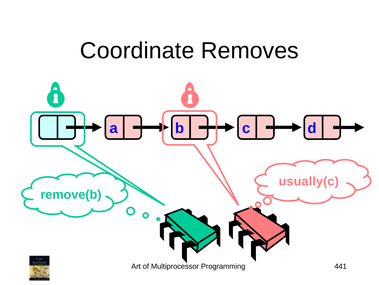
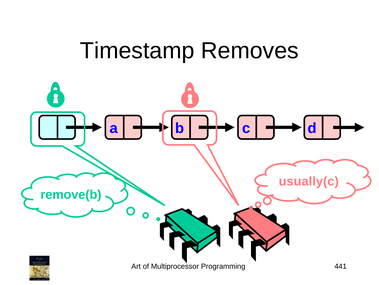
Coordinate: Coordinate -> Timestamp (137, 51)
